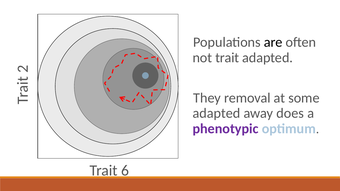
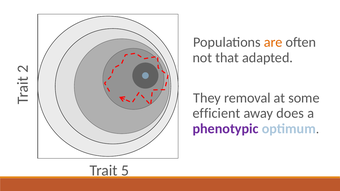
are colour: black -> orange (273, 42)
not trait: trait -> that (227, 58)
adapted: adapted -> efficient (216, 113)
6: 6 -> 5 (125, 171)
